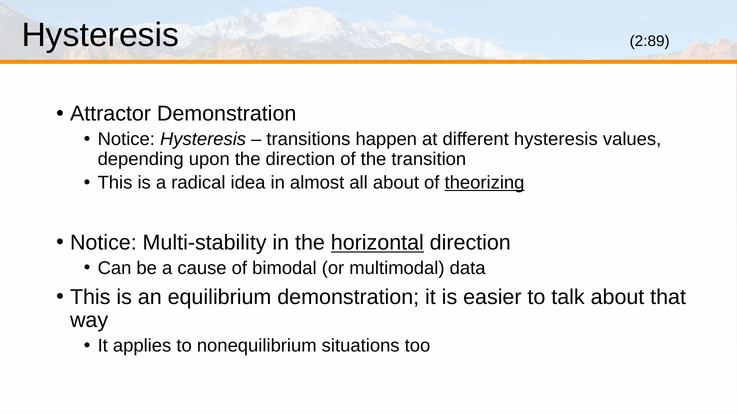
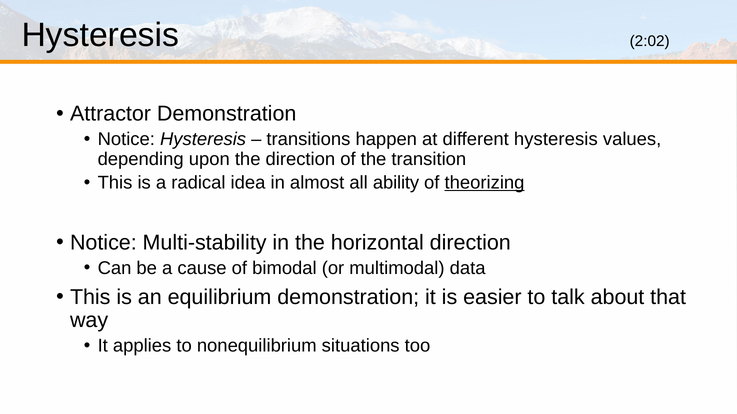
2:89: 2:89 -> 2:02 (650, 41)
all about: about -> ability (396, 183)
horizontal underline: present -> none (377, 243)
